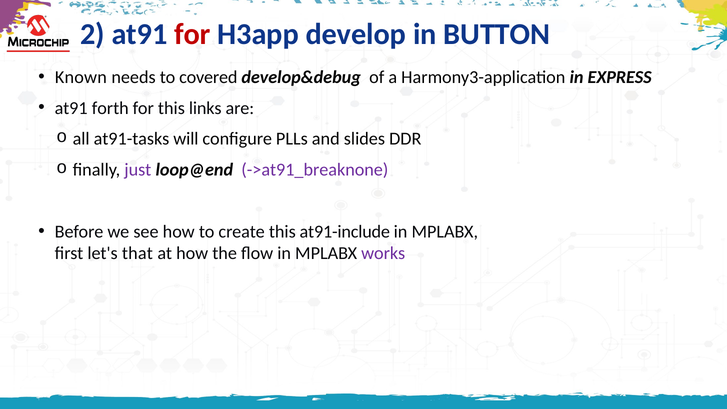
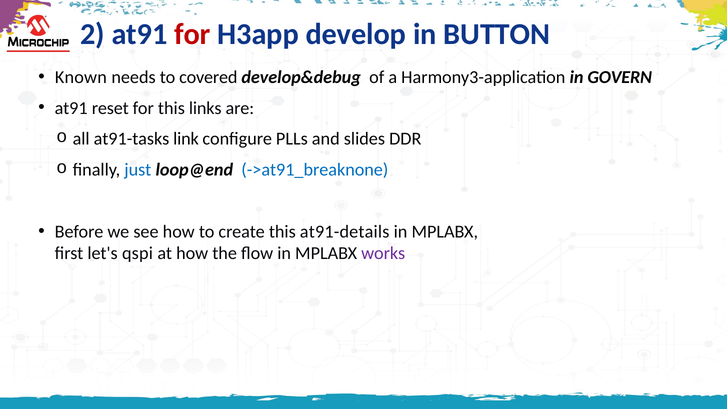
EXPRESS: EXPRESS -> GOVERN (620, 77)
forth: forth -> reset (110, 108)
will: will -> link (186, 139)
just colour: purple -> blue (138, 170)
->at91_breaknone colour: purple -> blue (315, 170)
at91-include: at91-include -> at91-details (345, 232)
that: that -> qspi (137, 253)
